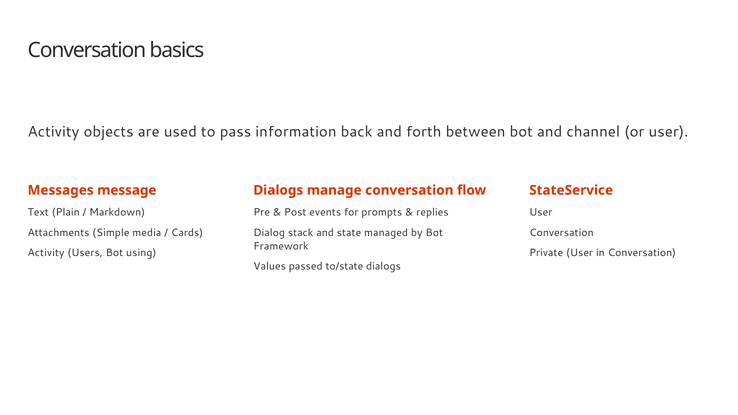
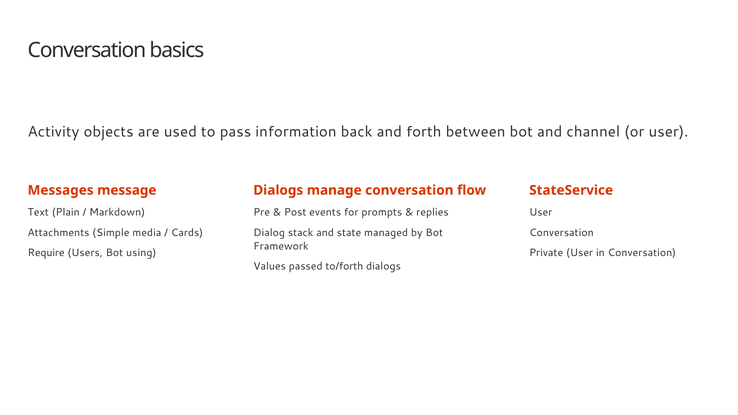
Activity: Activity -> Require (46, 253)
to/state: to/state -> to/forth (344, 267)
